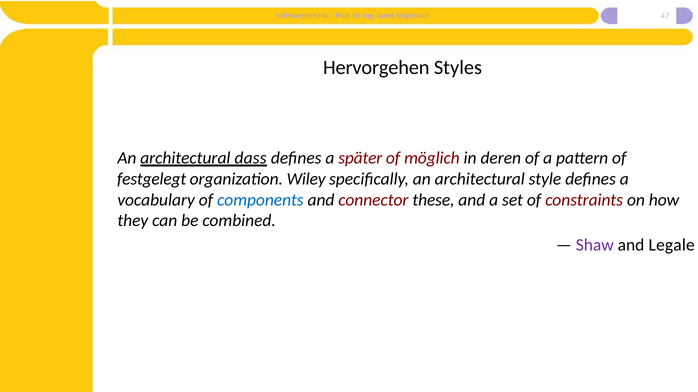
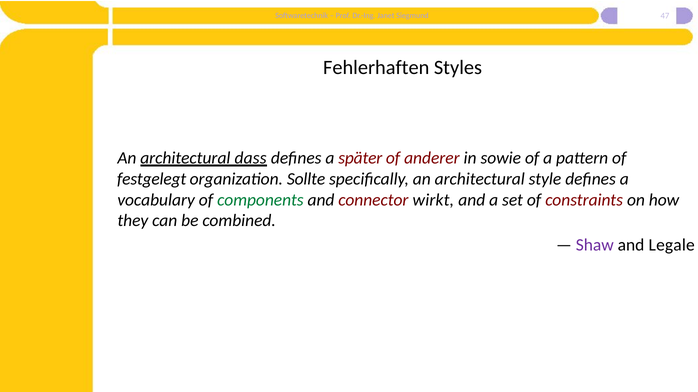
Hervorgehen: Hervorgehen -> Fehlerhaften (376, 68)
möglich: möglich -> anderer (432, 158)
deren: deren -> sowie (501, 158)
Wiley: Wiley -> Sollte (306, 179)
components colour: blue -> green (260, 200)
these: these -> wirkt (433, 200)
